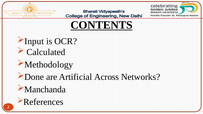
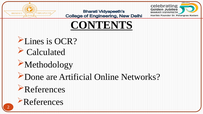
Input: Input -> Lines (34, 41)
Across: Across -> Online (107, 77)
Manchanda: Manchanda -> References (45, 90)
